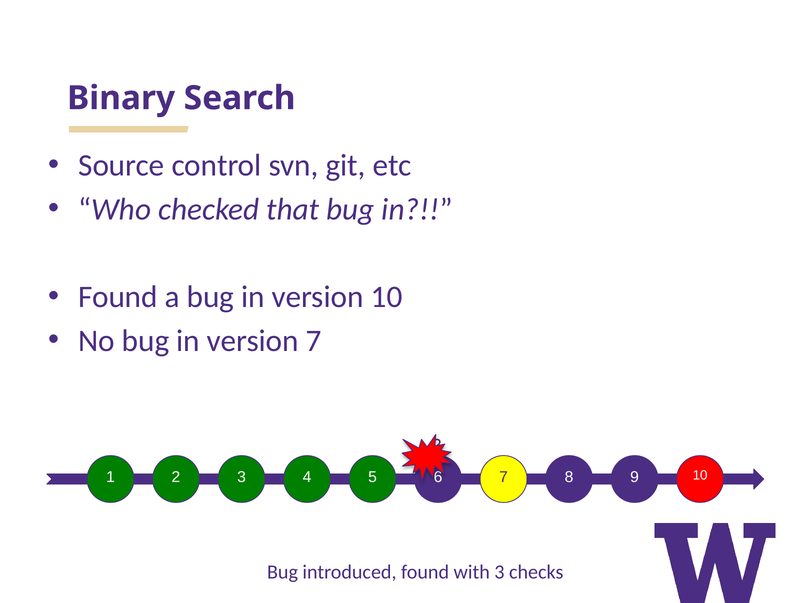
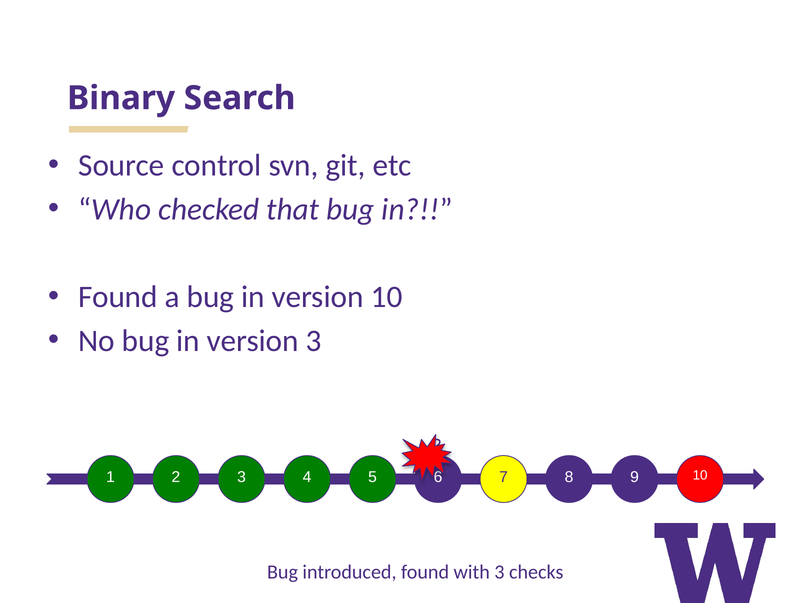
version 7: 7 -> 3 (314, 341)
